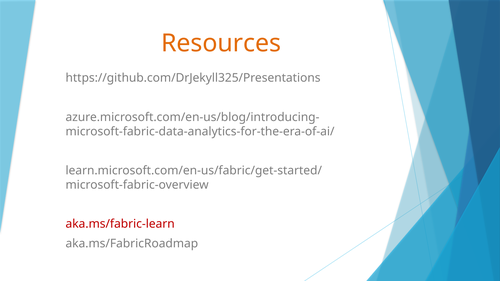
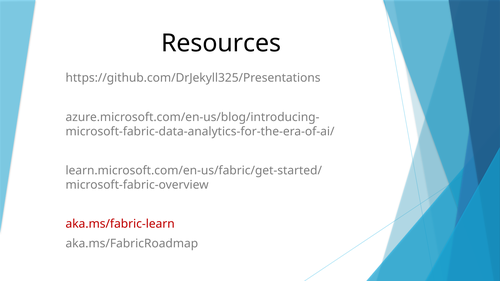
Resources colour: orange -> black (221, 43)
